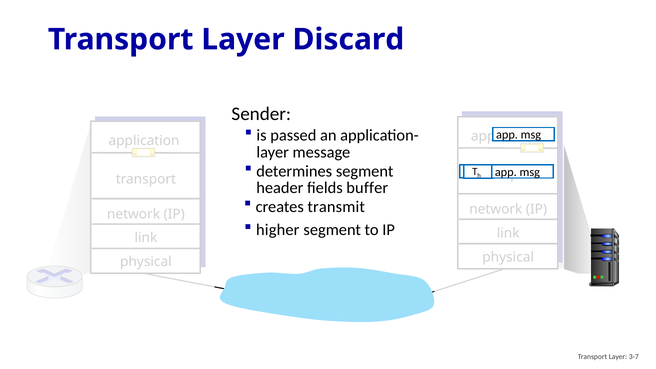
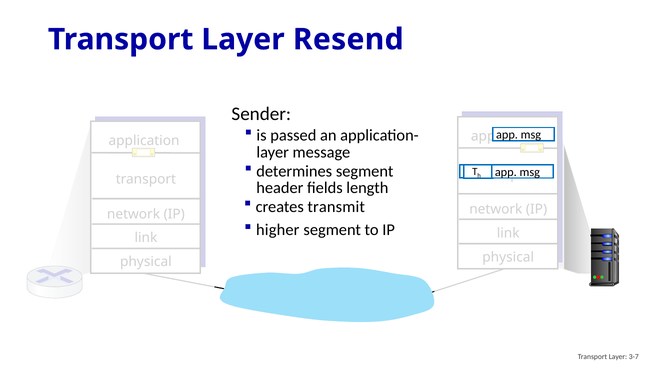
Discard: Discard -> Resend (348, 39)
buffer: buffer -> length (367, 188)
